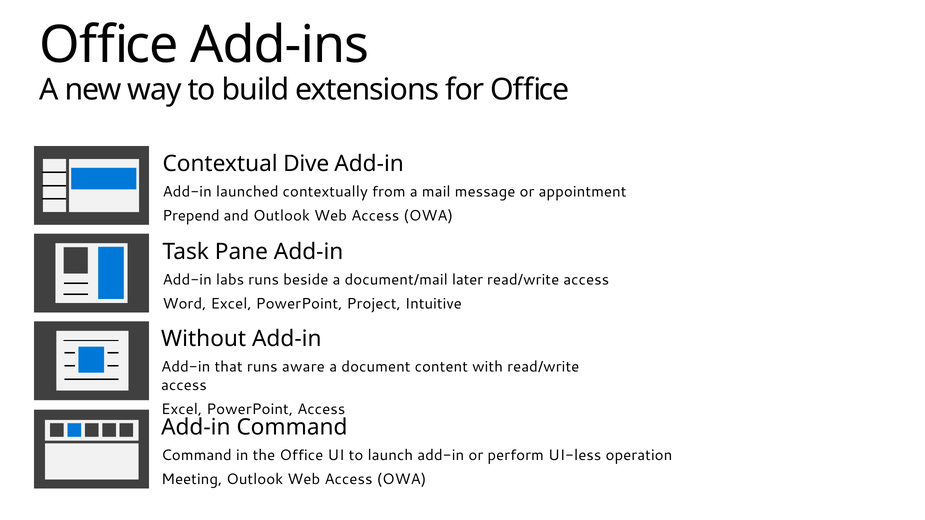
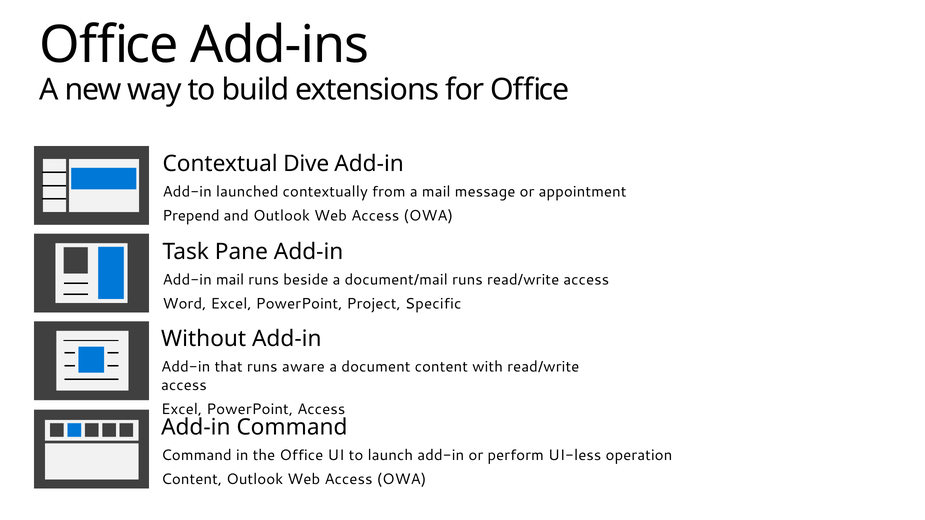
Add-in labs: labs -> mail (230, 280)
document/mail later: later -> runs (467, 280)
Intuitive: Intuitive -> Specific (433, 304)
Meeting: Meeting -> Content (192, 480)
